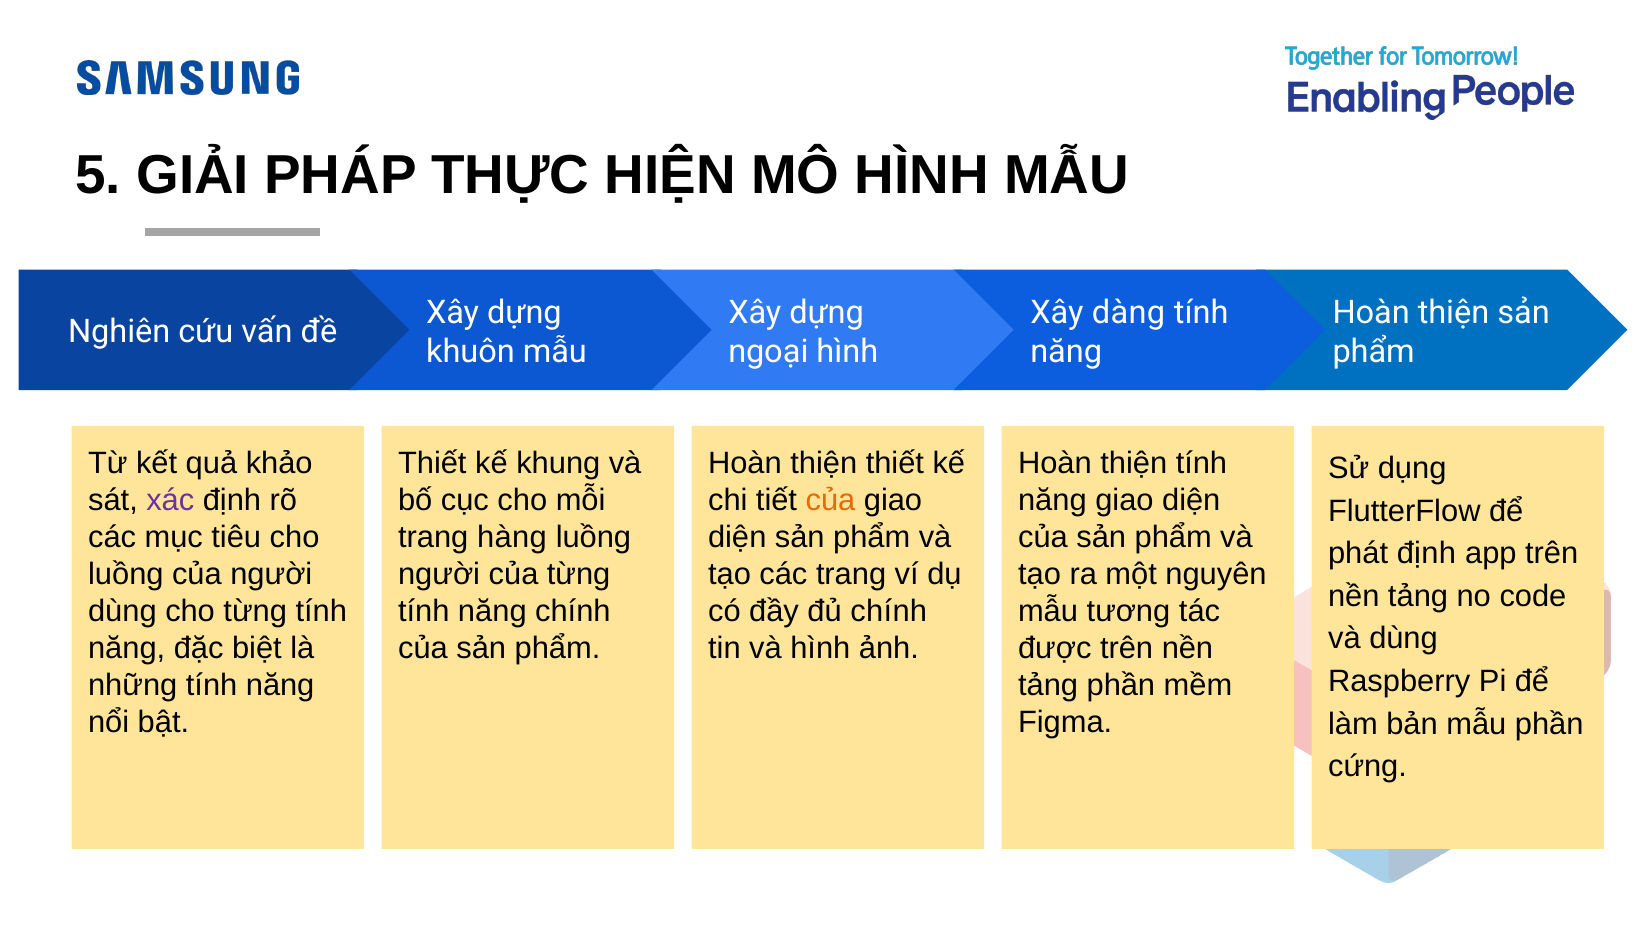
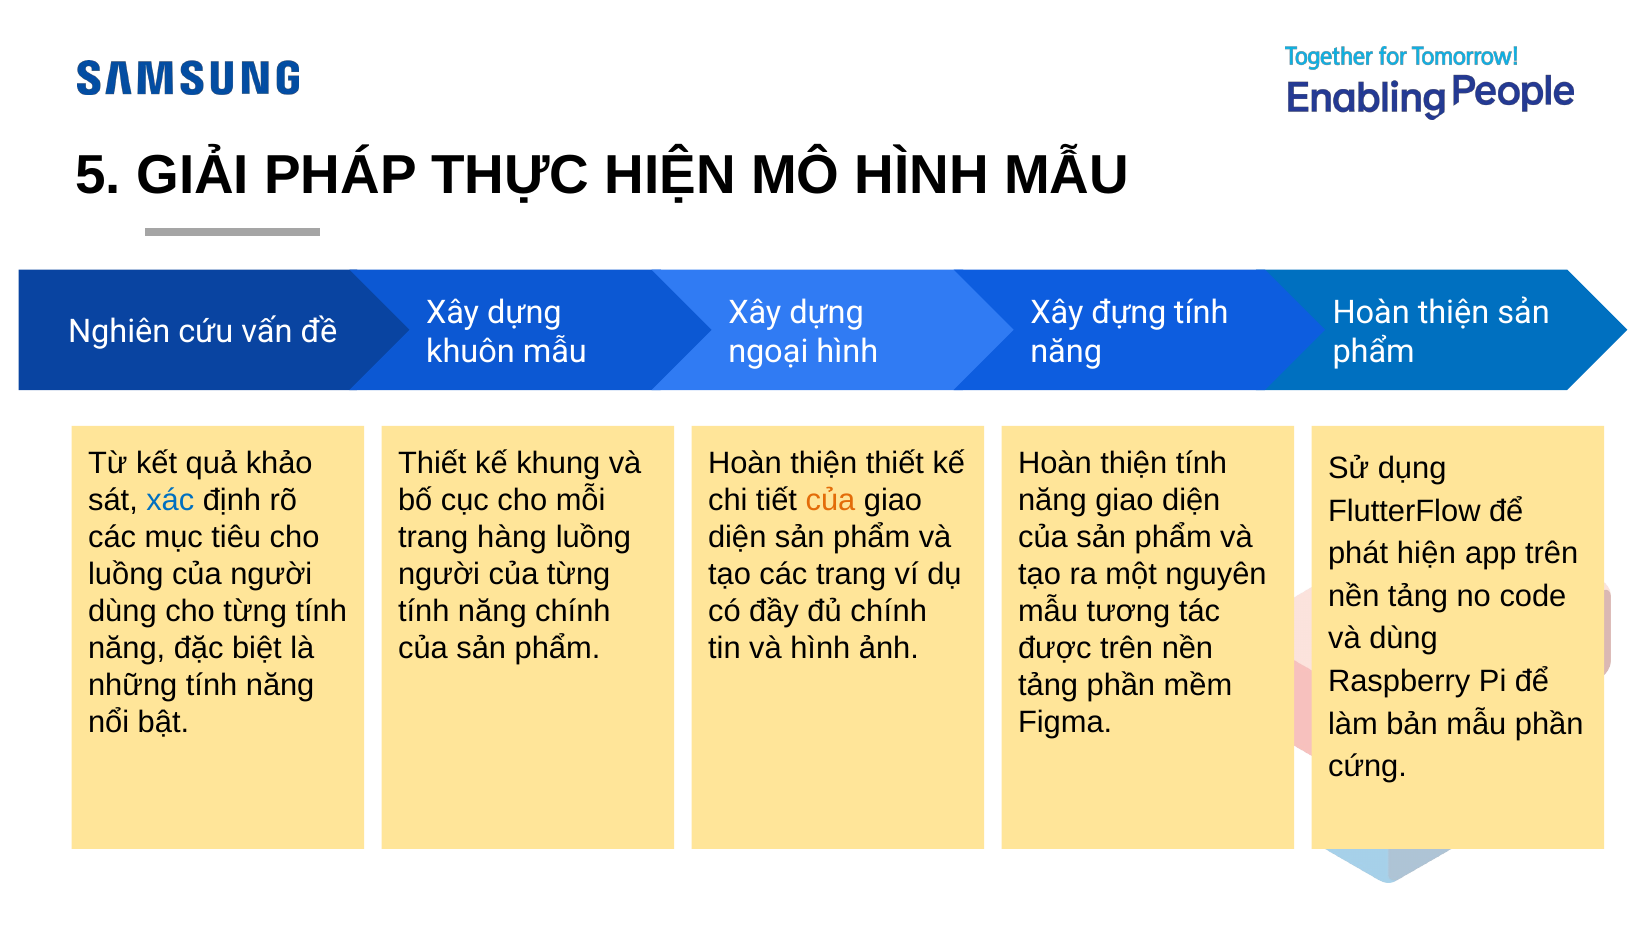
dàng: dàng -> đựng (1129, 313)
xác colour: purple -> blue (170, 500)
phát định: định -> hiện (1426, 554)
